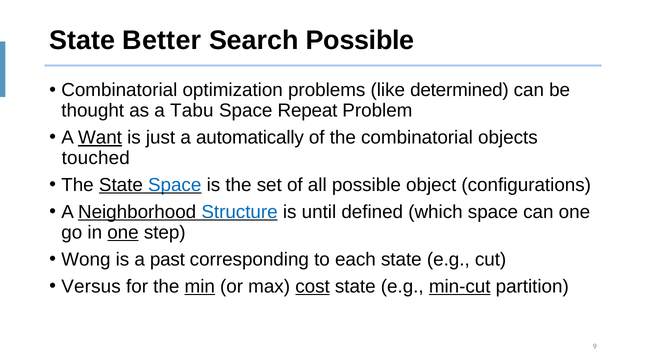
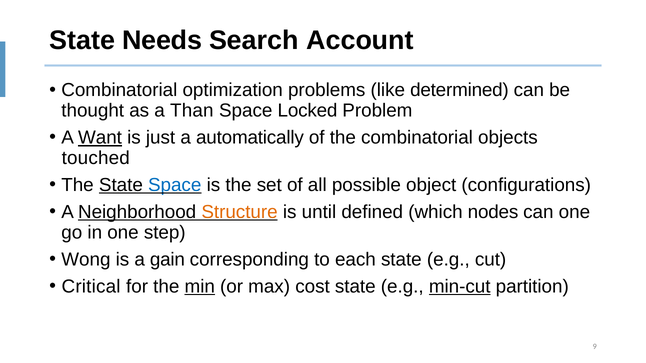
Better: Better -> Needs (162, 40)
Search Possible: Possible -> Account (360, 40)
Tabu: Tabu -> Than (192, 111)
Repeat: Repeat -> Locked (307, 111)
Structure colour: blue -> orange (240, 212)
which space: space -> nodes (493, 212)
one underline: present -> none (123, 233)
past: past -> gain (167, 260)
Versus: Versus -> Critical (91, 287)
cost underline: present -> none (313, 287)
